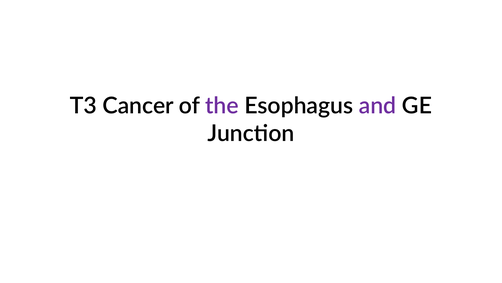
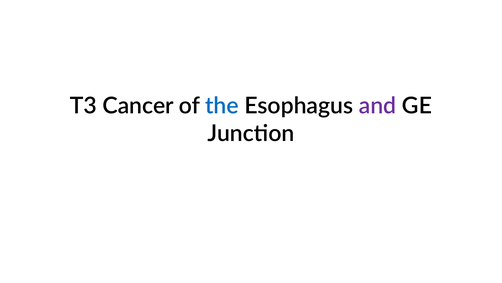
the colour: purple -> blue (222, 106)
